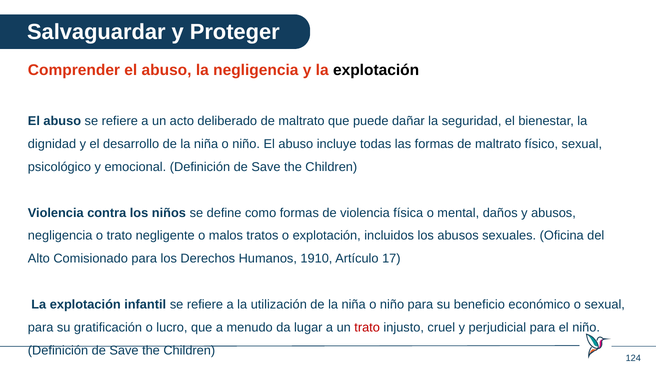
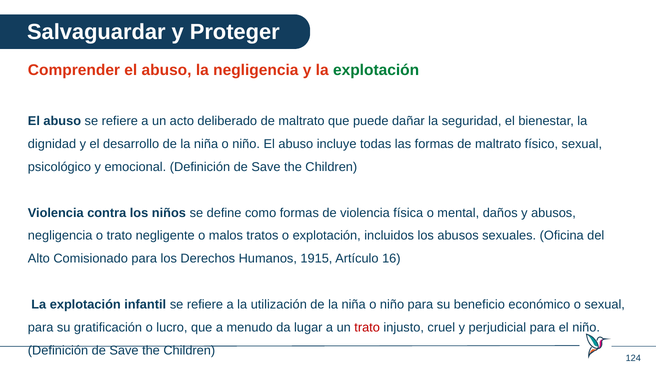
explotación colour: black -> green (376, 70)
1910: 1910 -> 1915 (316, 259)
17: 17 -> 16 (391, 259)
